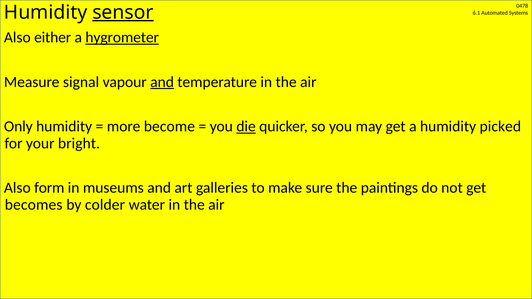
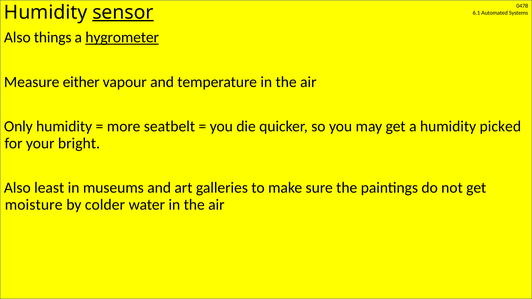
either: either -> things (53, 37)
signal: signal -> either (81, 82)
and underline: present -> none (162, 82)
become: become -> seatbelt (169, 127)
die underline: present -> none (246, 127)
form: form -> least (49, 188)
becomes: becomes -> moisture (34, 205)
